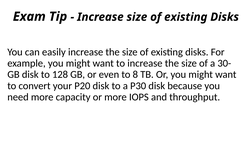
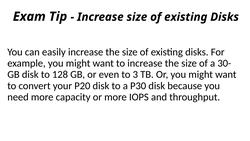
8: 8 -> 3 (135, 74)
